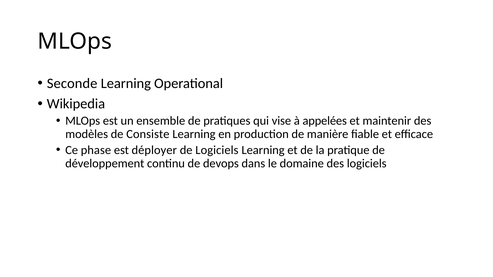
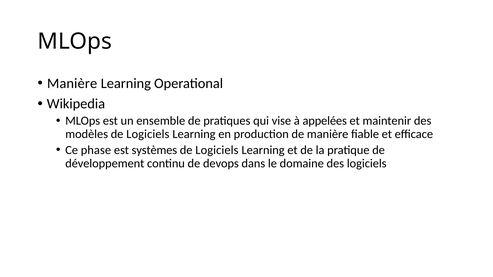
Seconde: Seconde -> Manière (72, 83)
modèles de Consiste: Consiste -> Logiciels (148, 134)
déployer: déployer -> systèmes (154, 150)
